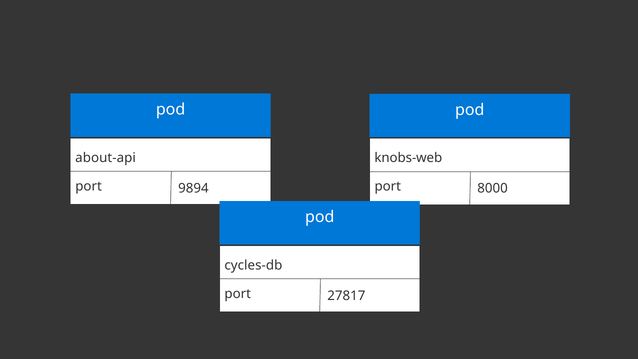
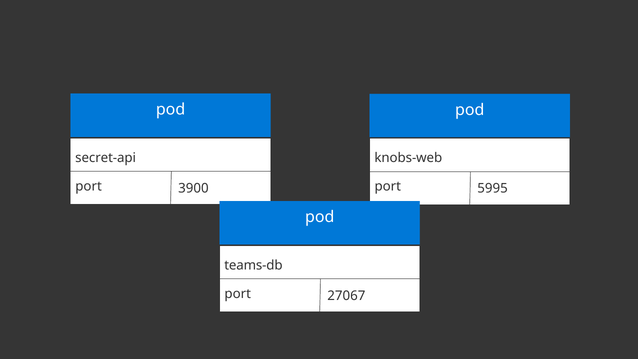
about-api: about-api -> secret-api (106, 158)
9894: 9894 -> 3900 (193, 188)
8000: 8000 -> 5995 (493, 189)
cycles-db: cycles-db -> teams-db (253, 265)
27817: 27817 -> 27067 (346, 296)
